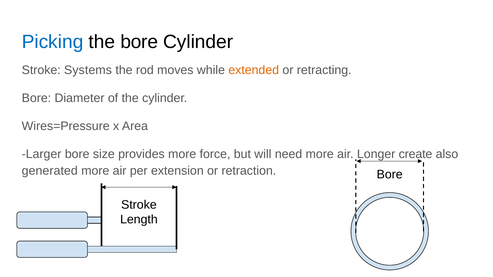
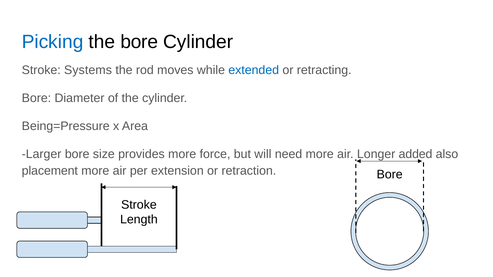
extended colour: orange -> blue (254, 70)
Wires=Pressure: Wires=Pressure -> Being=Pressure (66, 126)
create: create -> added (416, 154)
generated: generated -> placement (50, 171)
